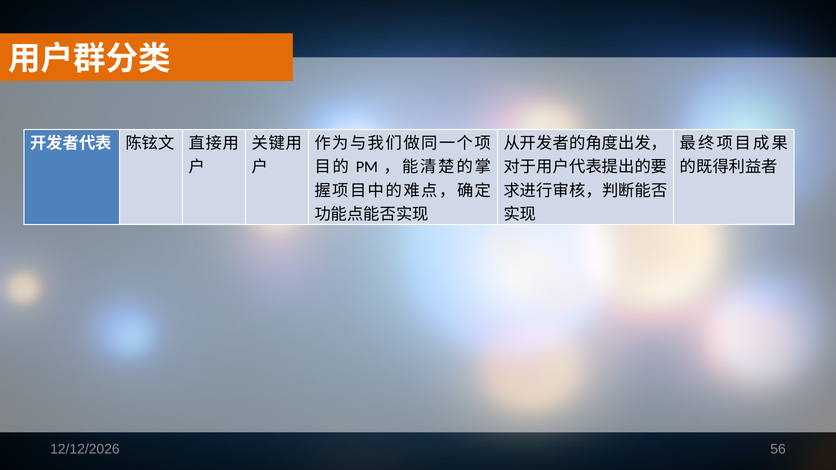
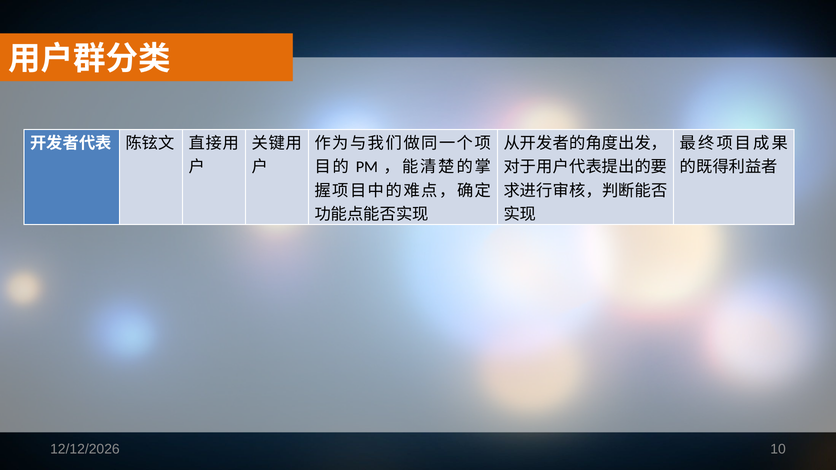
56: 56 -> 10 (778, 449)
